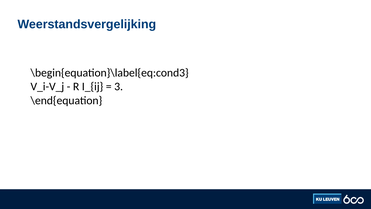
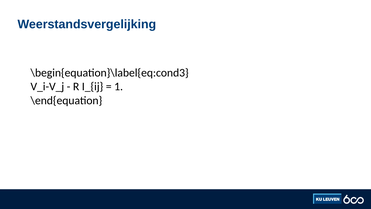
3: 3 -> 1 (119, 86)
